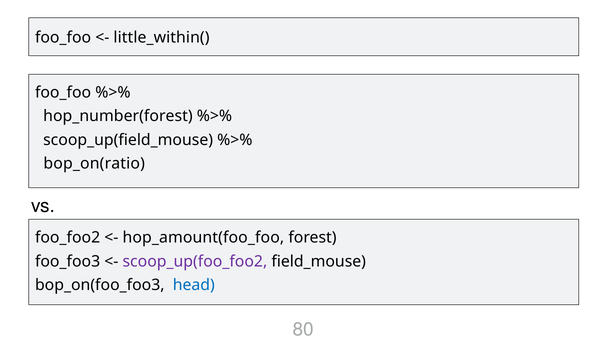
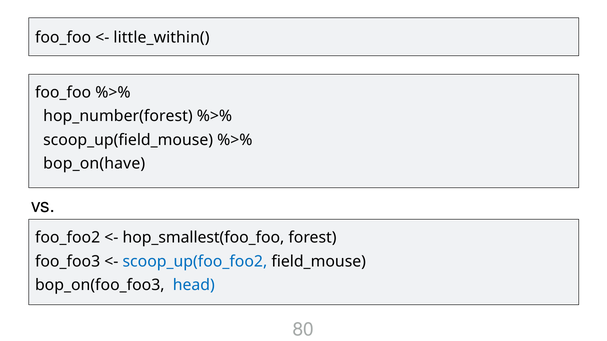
bop_on(ratio: bop_on(ratio -> bop_on(have (94, 164)
hop_amount(foo_foo: hop_amount(foo_foo -> hop_smallest(foo_foo (203, 238)
scoop_up(foo_foo2 colour: purple -> blue (195, 262)
